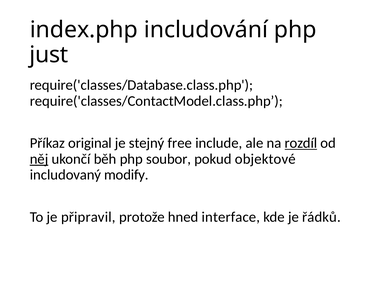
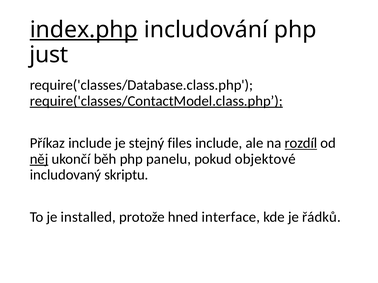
index.php underline: none -> present (84, 30)
require('classes/ContactModel.class.php underline: none -> present (156, 101)
Příkaz original: original -> include (90, 143)
free: free -> files (180, 143)
soubor: soubor -> panelu (169, 159)
modify: modify -> skriptu (126, 175)
připravil: připravil -> installed (88, 217)
